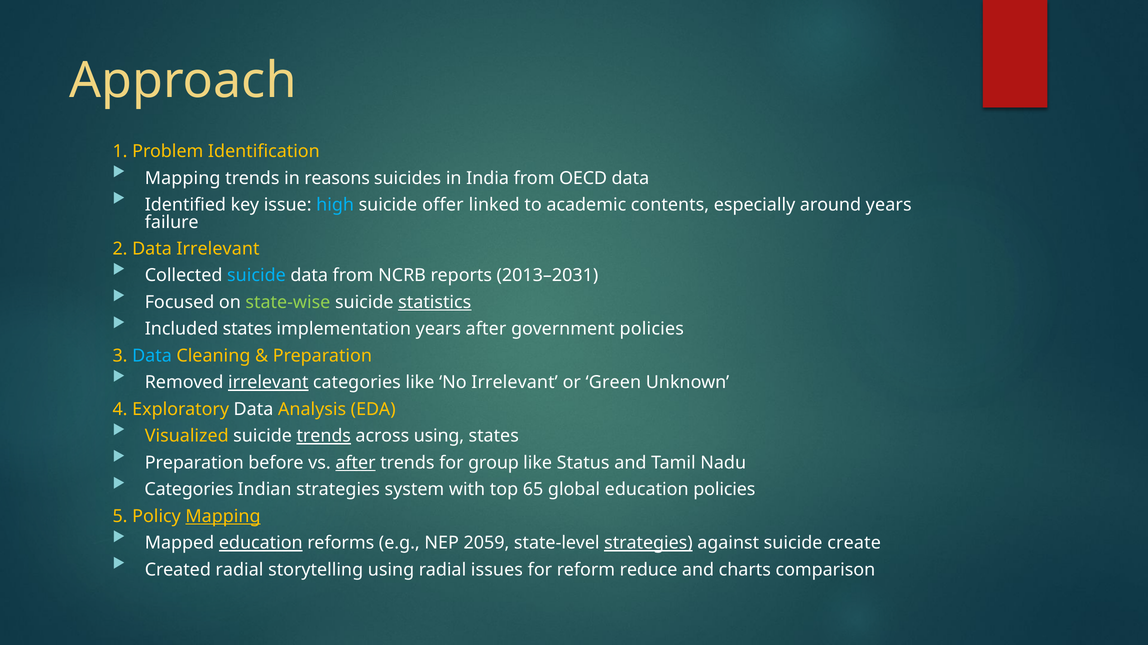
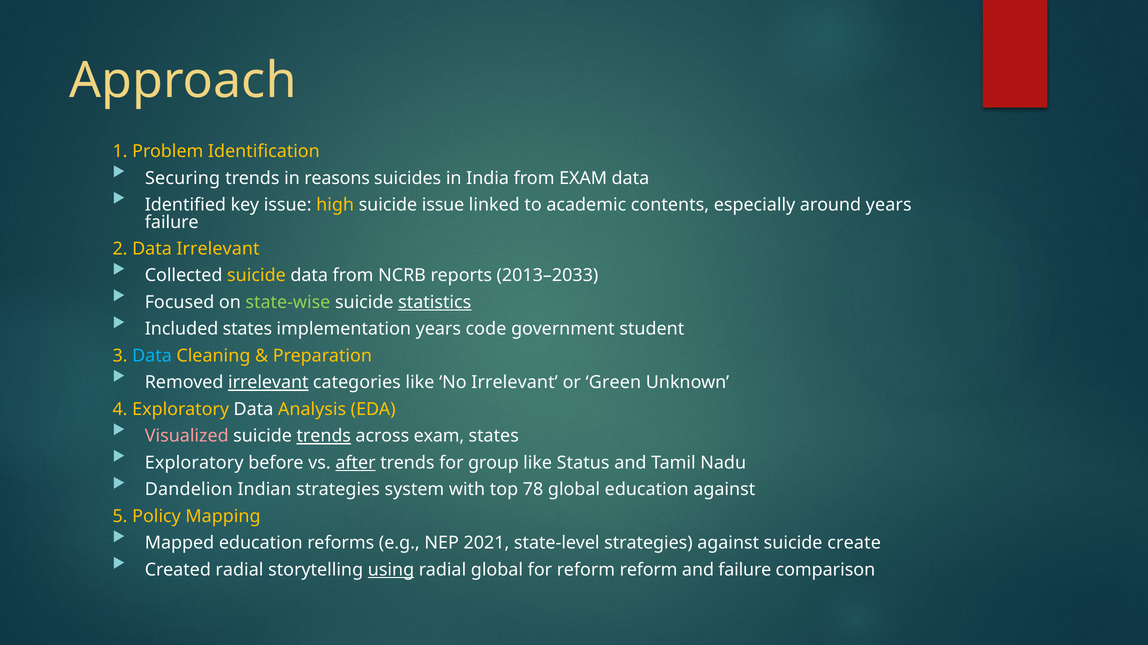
Mapping: Mapping -> Securing (183, 178)
from OECD: OECD -> EXAM (583, 178)
high colour: light blue -> yellow (335, 205)
suicide offer: offer -> issue (443, 205)
suicide colour: light blue -> yellow (256, 276)
2013–2031: 2013–2031 -> 2013–2033 (547, 276)
years after: after -> code (486, 329)
government policies: policies -> student (652, 329)
Visualized colour: yellow -> pink (187, 437)
across using: using -> exam (439, 437)
Preparation: Preparation -> Exploratory (194, 463)
Categories: Categories -> Dandelion (189, 490)
65: 65 -> 78 (533, 490)
education policies: policies -> against (724, 490)
Mapping underline: present -> none (223, 517)
education underline: present -> none (261, 544)
2059: 2059 -> 2021 (486, 544)
strategies underline: present -> none (648, 544)
using underline: none -> present (391, 570)
radial issues: issues -> global (497, 570)
reform reduce: reduce -> reform (649, 570)
and charts: charts -> failure (745, 570)
